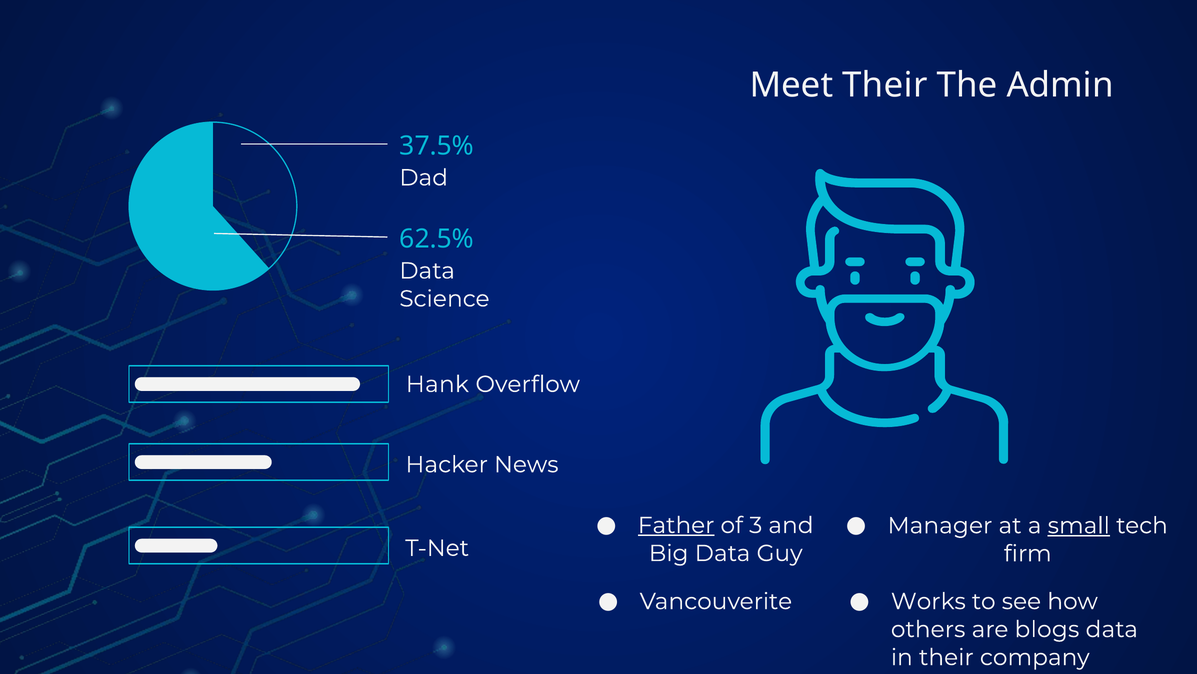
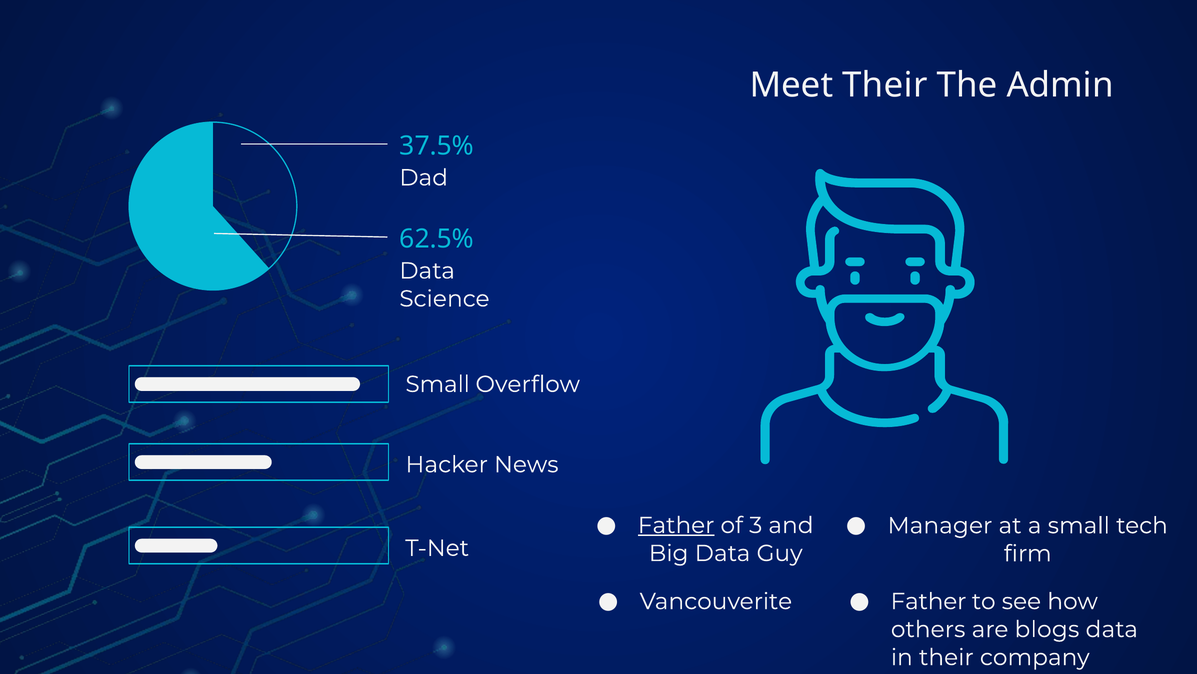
Hank: Hank -> Small (438, 384)
small underline: present -> none (1079, 525)
Works: Works -> Father (928, 601)
